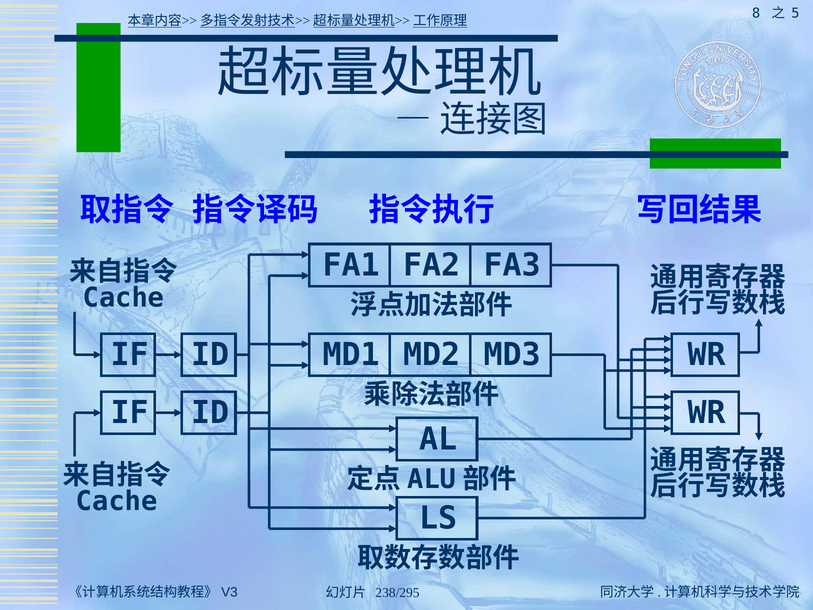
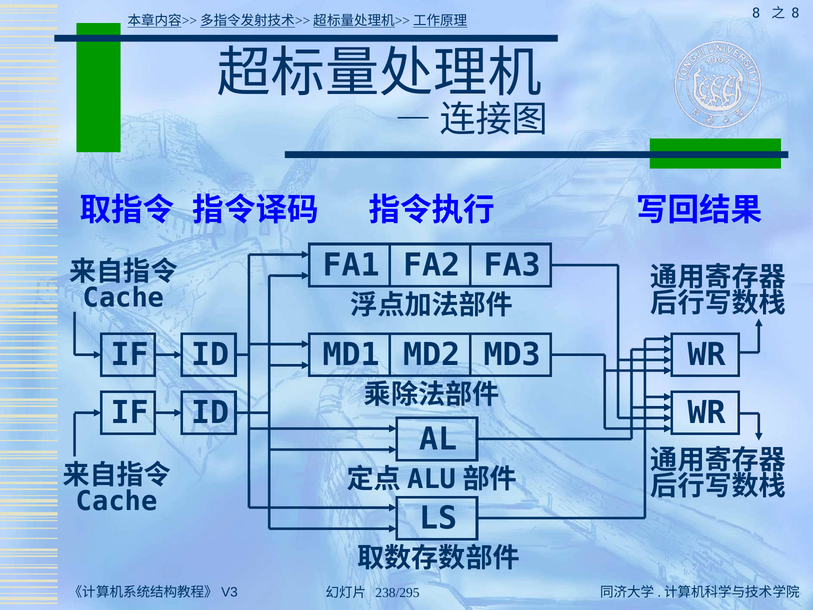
5: 5 -> 8 (795, 13)
